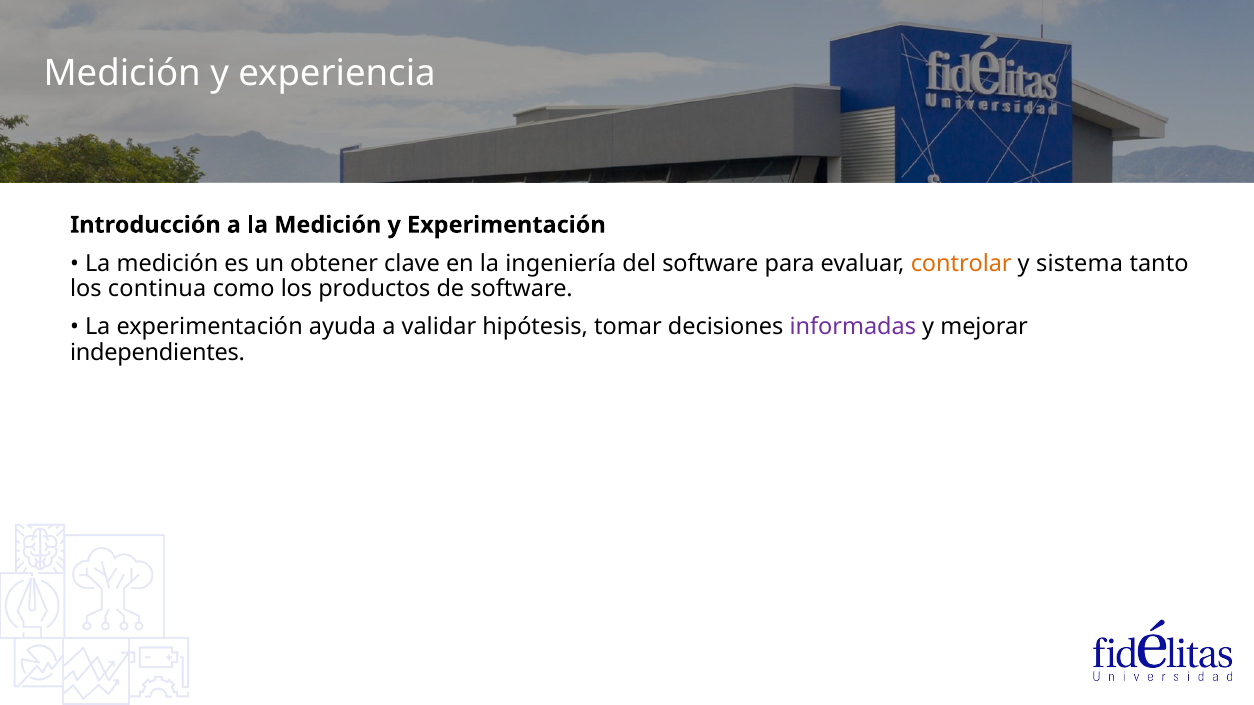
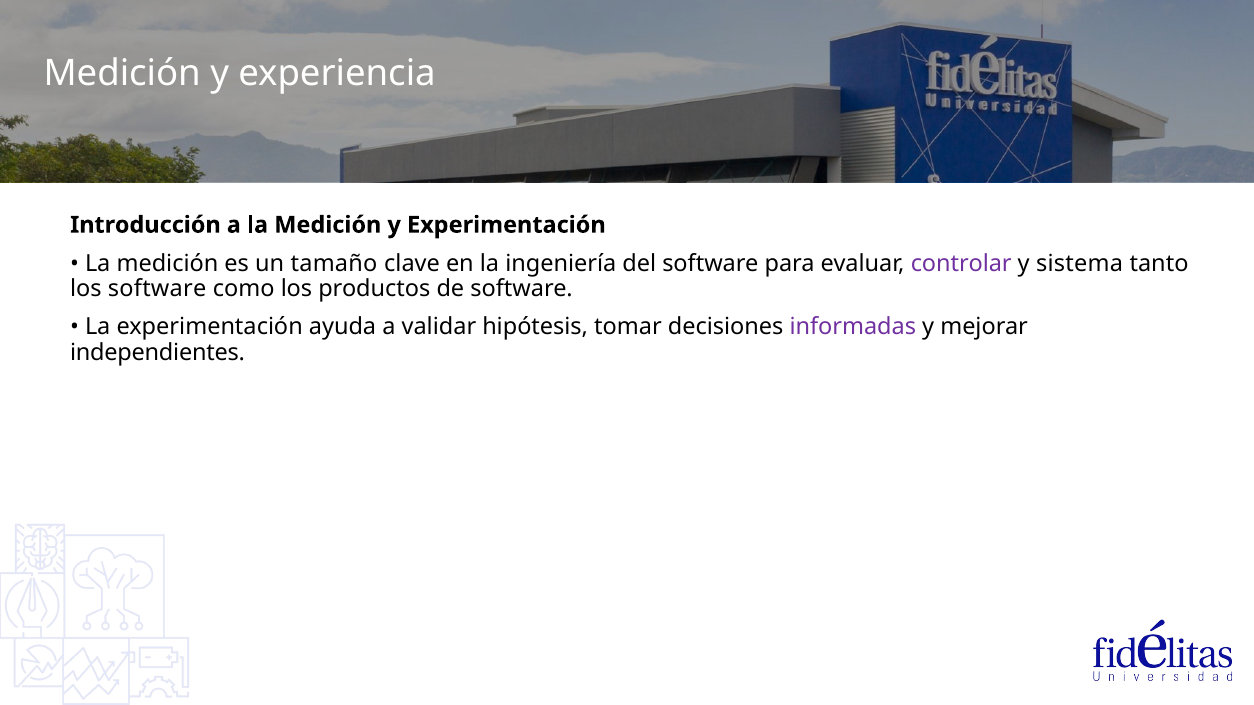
obtener: obtener -> tamaño (334, 264)
controlar colour: orange -> purple (961, 264)
los continua: continua -> software (157, 289)
